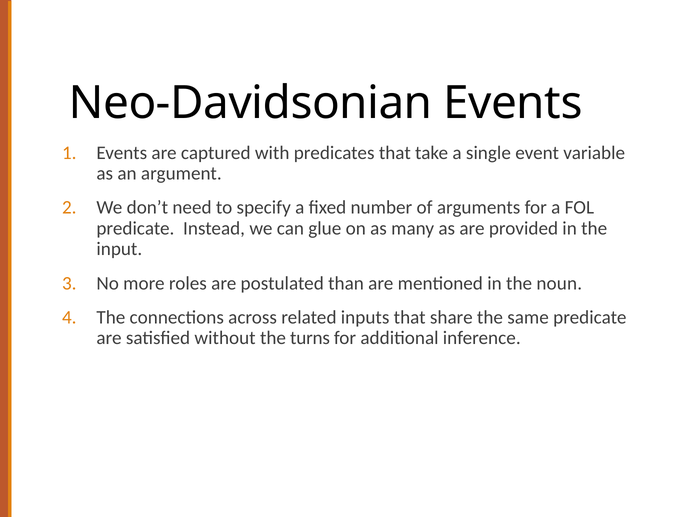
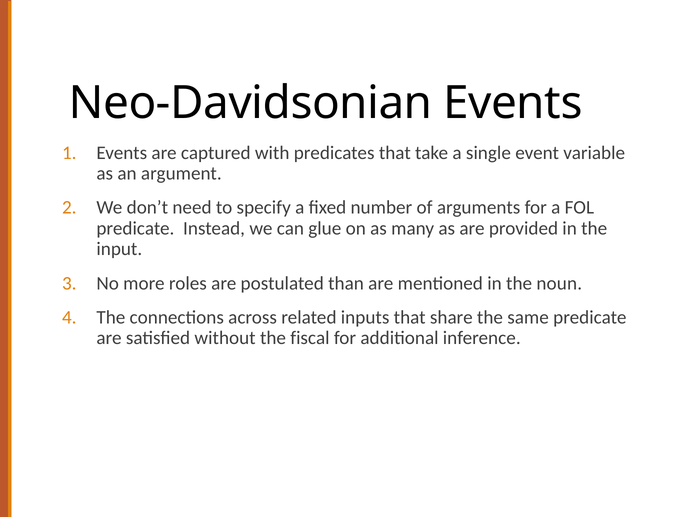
turns: turns -> fiscal (310, 338)
